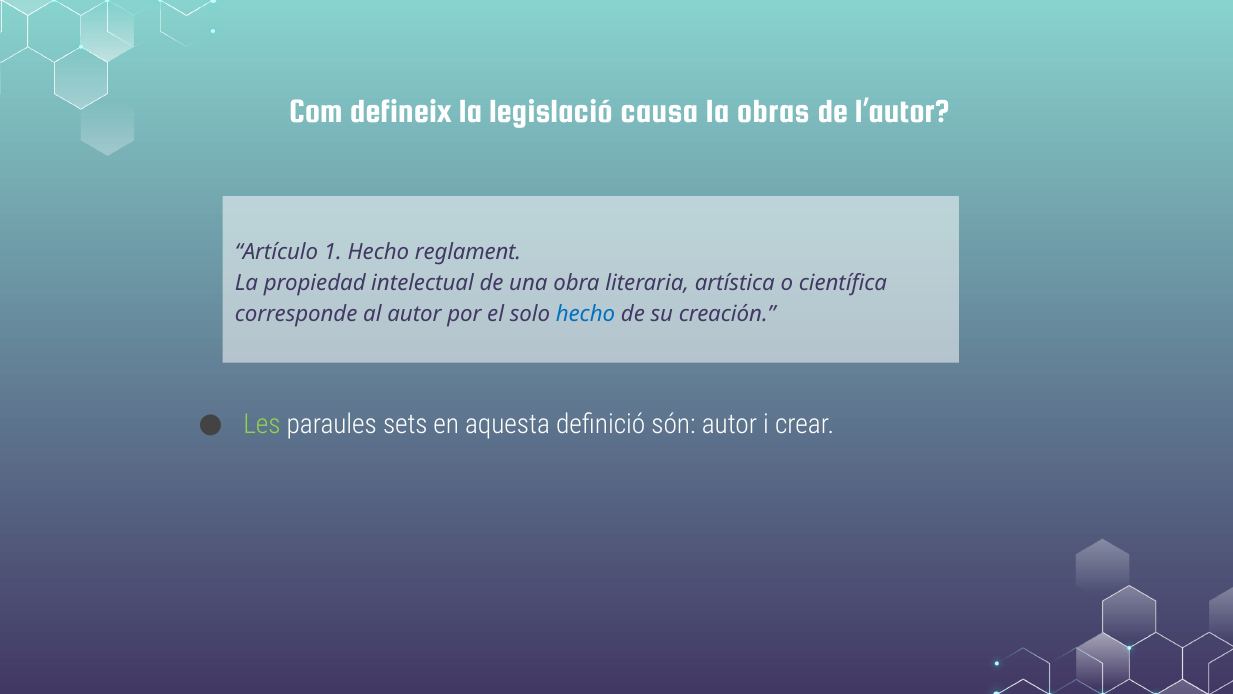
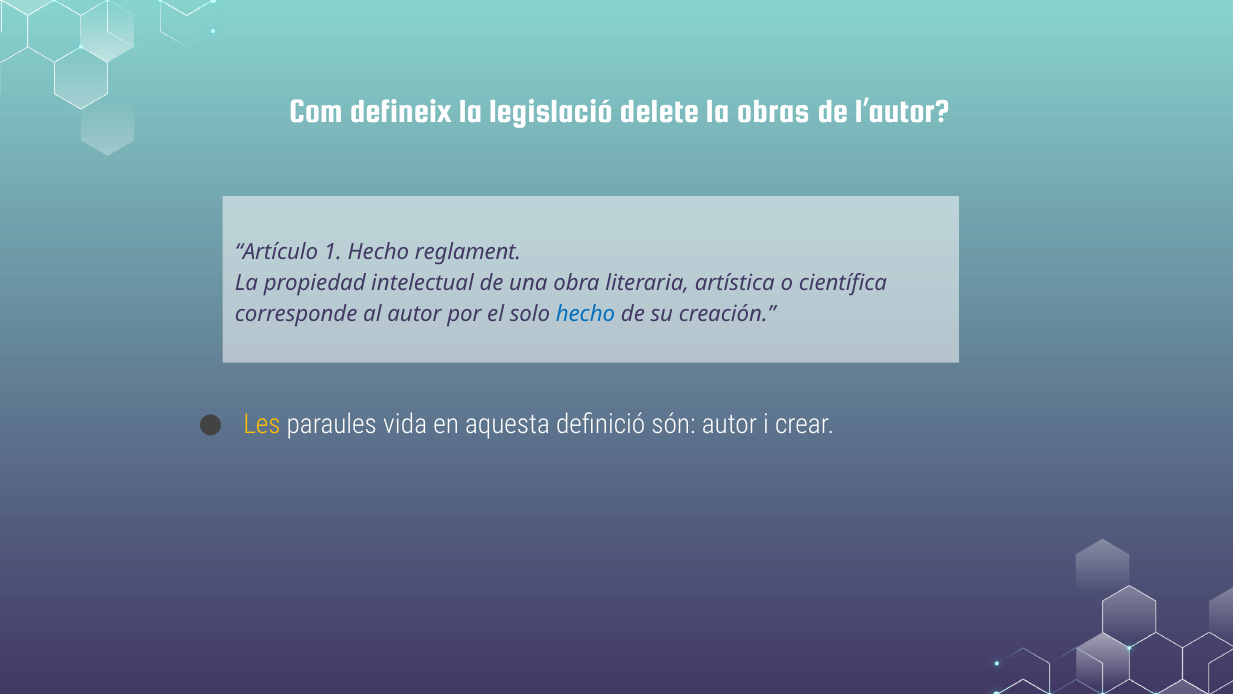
causa: causa -> delete (659, 111)
Les colour: light green -> yellow (262, 424)
sets: sets -> vida (405, 424)
